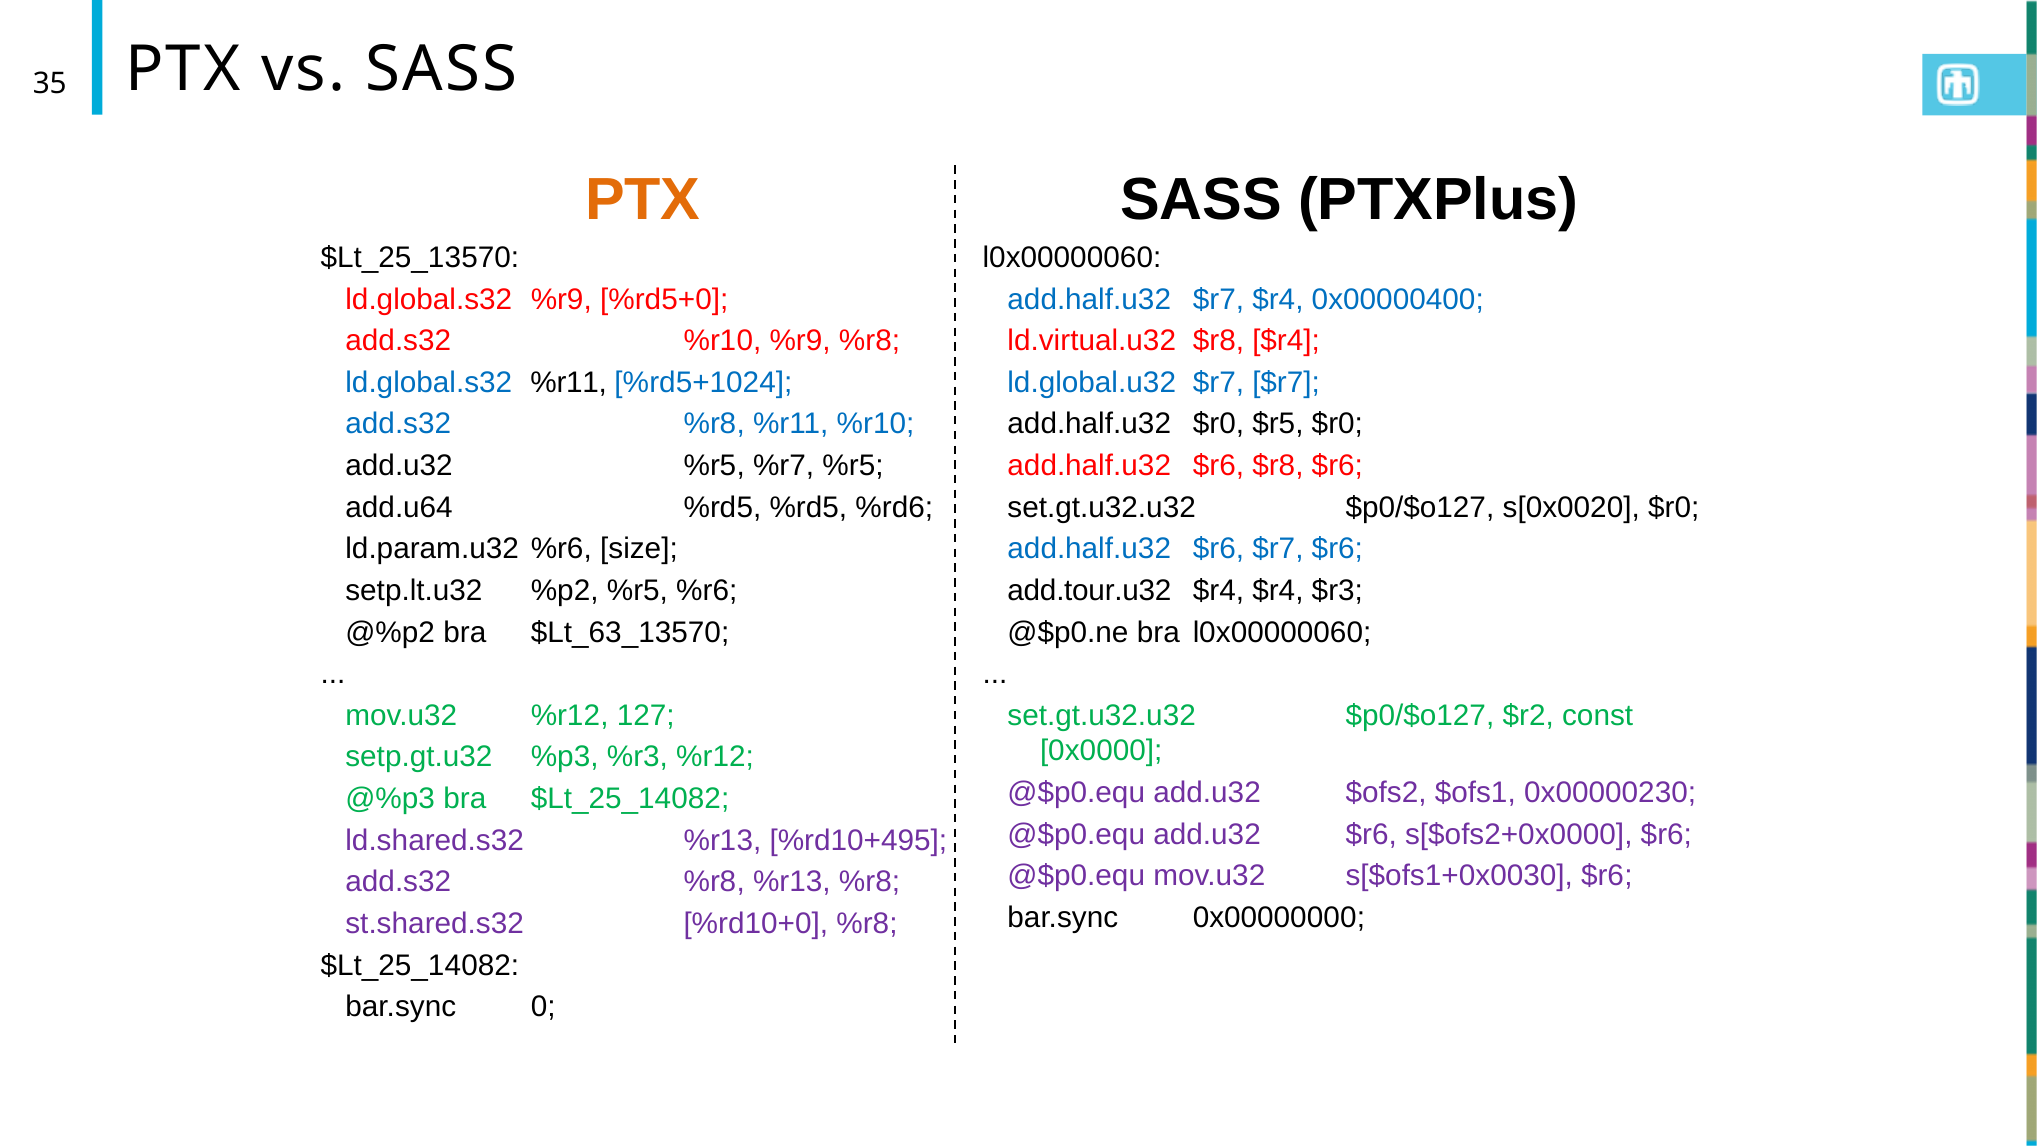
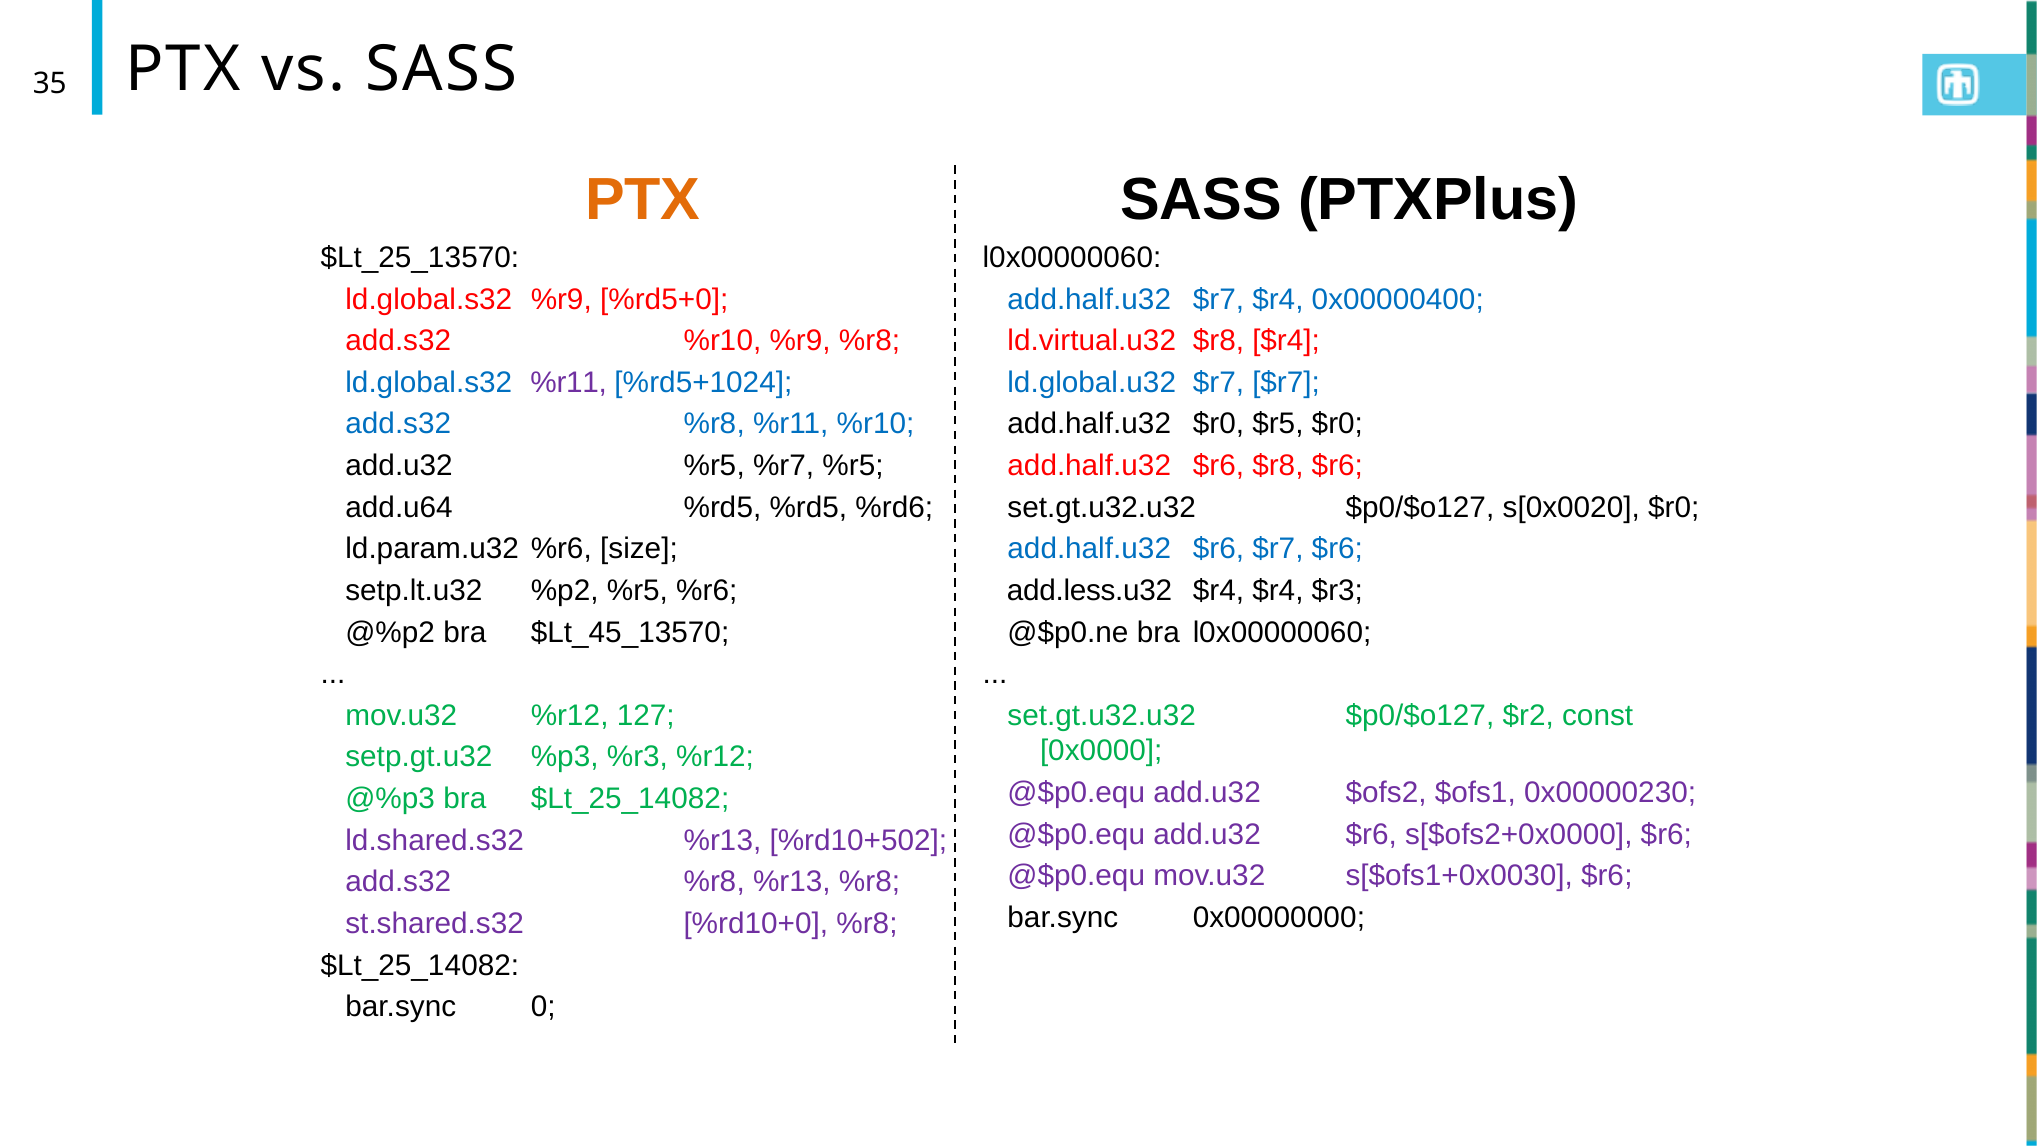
%r11 colour: black -> purple (569, 382)
add.tour.u32: add.tour.u32 -> add.less.u32 (1089, 591)
$Lt_63_13570: $Lt_63_13570 -> $Lt_45_13570 (630, 632)
%rd10+495: %rd10+495 -> %rd10+502 (858, 840)
